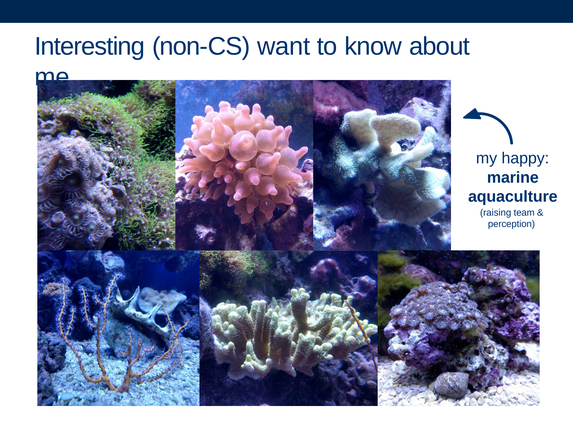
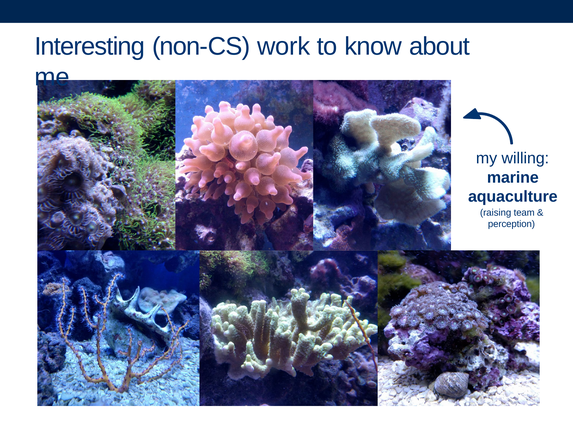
want: want -> work (284, 46)
happy: happy -> willing (525, 158)
